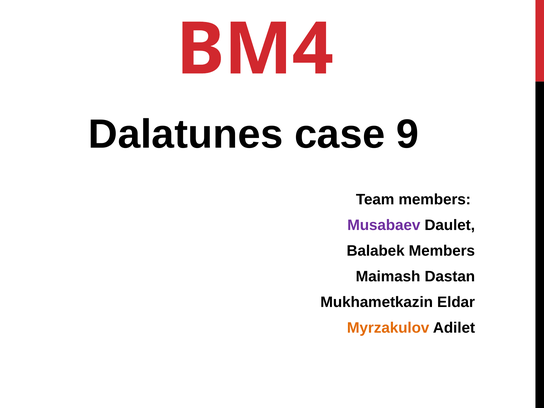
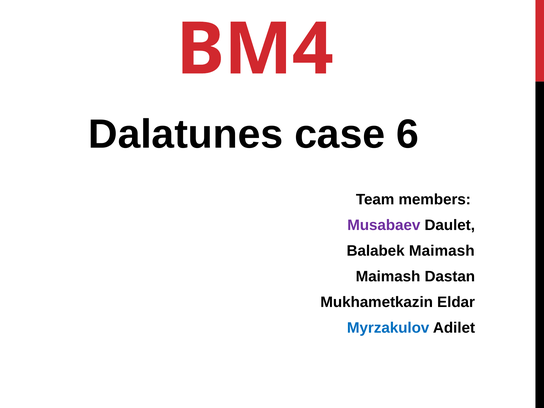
9: 9 -> 6 (408, 134)
Balabek Members: Members -> Maimash (442, 251)
Myrzakulov colour: orange -> blue (388, 328)
